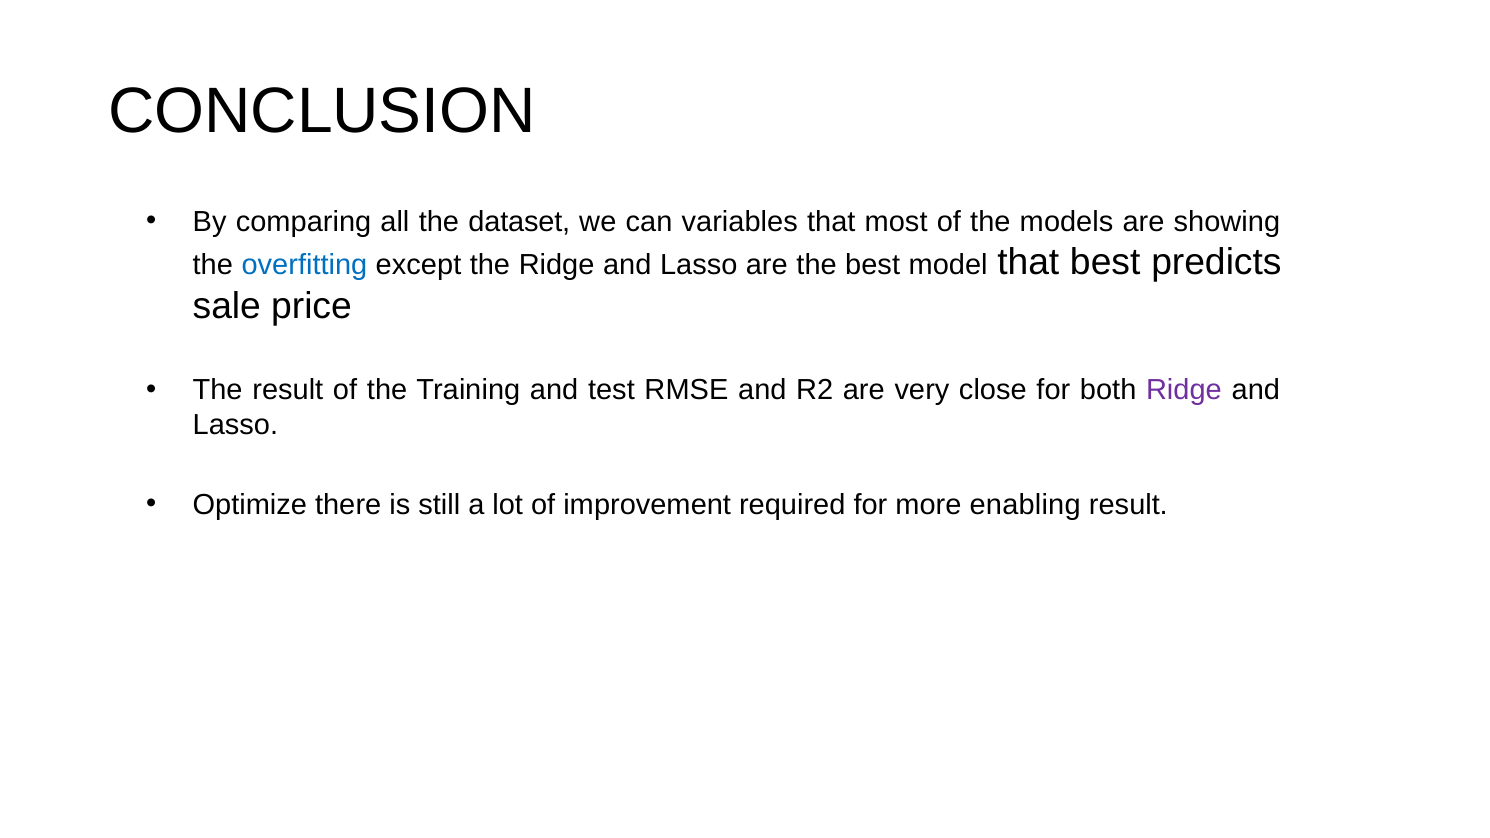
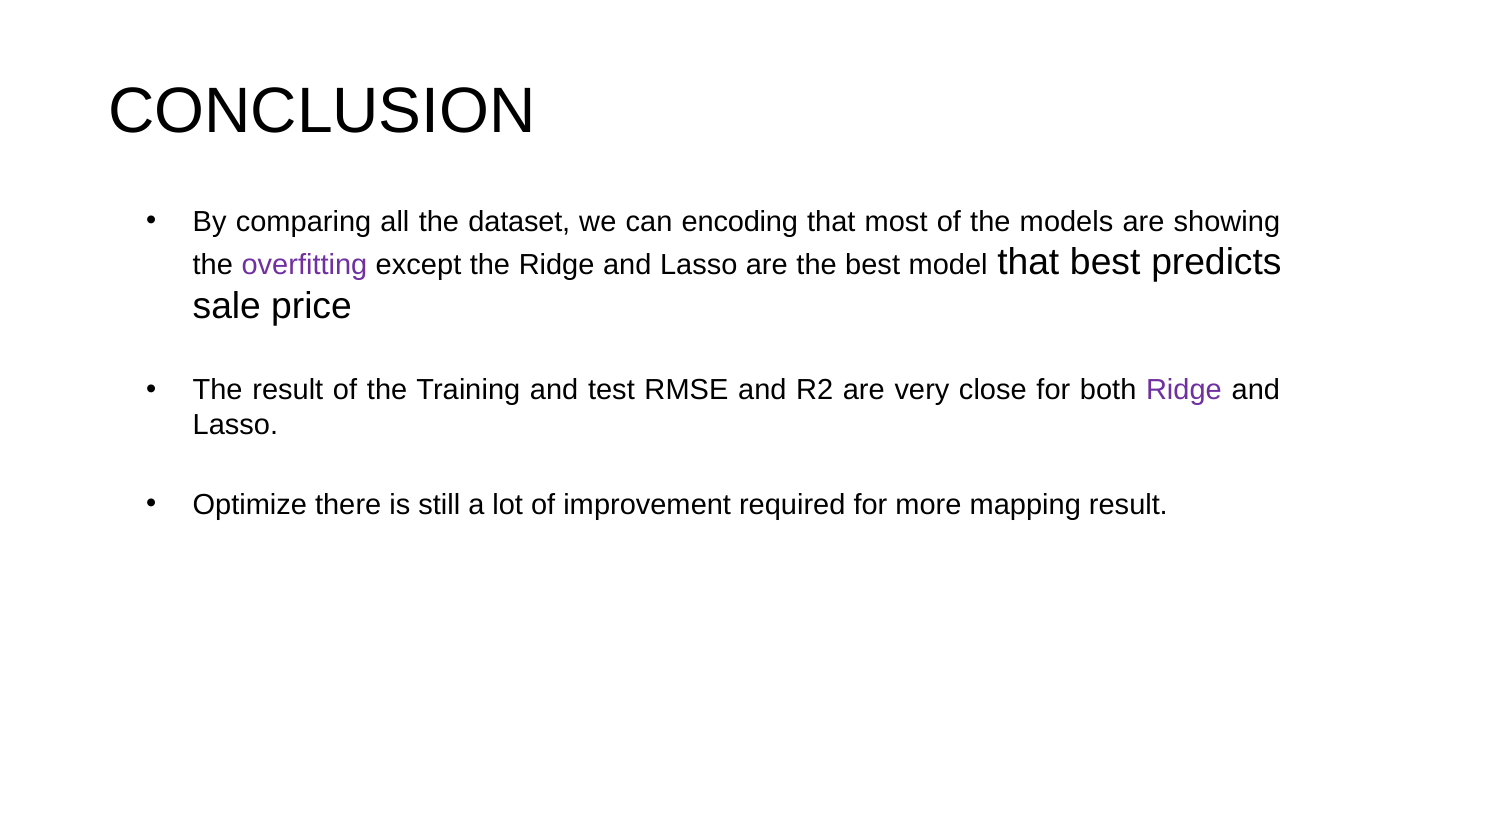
variables: variables -> encoding (740, 222)
overfitting colour: blue -> purple (304, 265)
enabling: enabling -> mapping (1025, 505)
